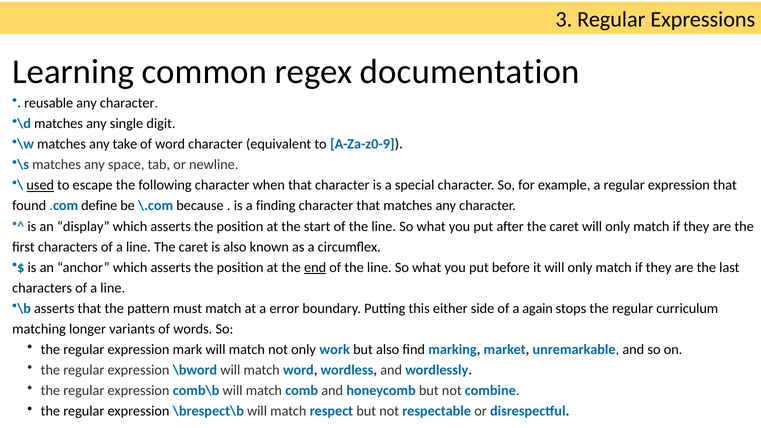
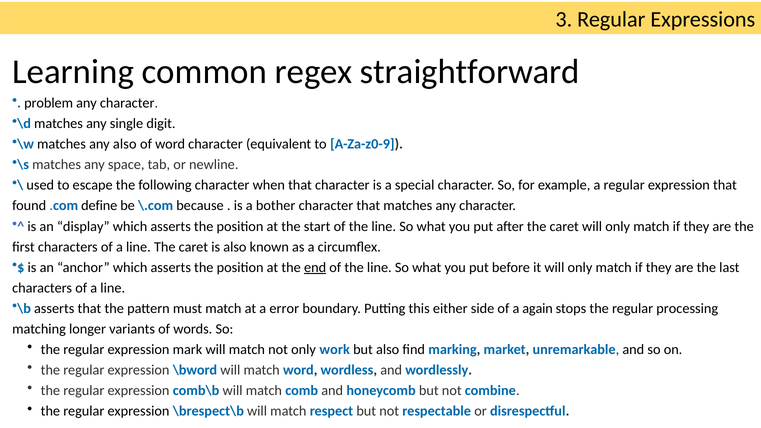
documentation: documentation -> straightforward (470, 72)
reusable: reusable -> problem (49, 103)
any take: take -> also (125, 144)
used underline: present -> none (40, 185)
finding: finding -> bother (276, 206)
curriculum: curriculum -> processing (687, 309)
